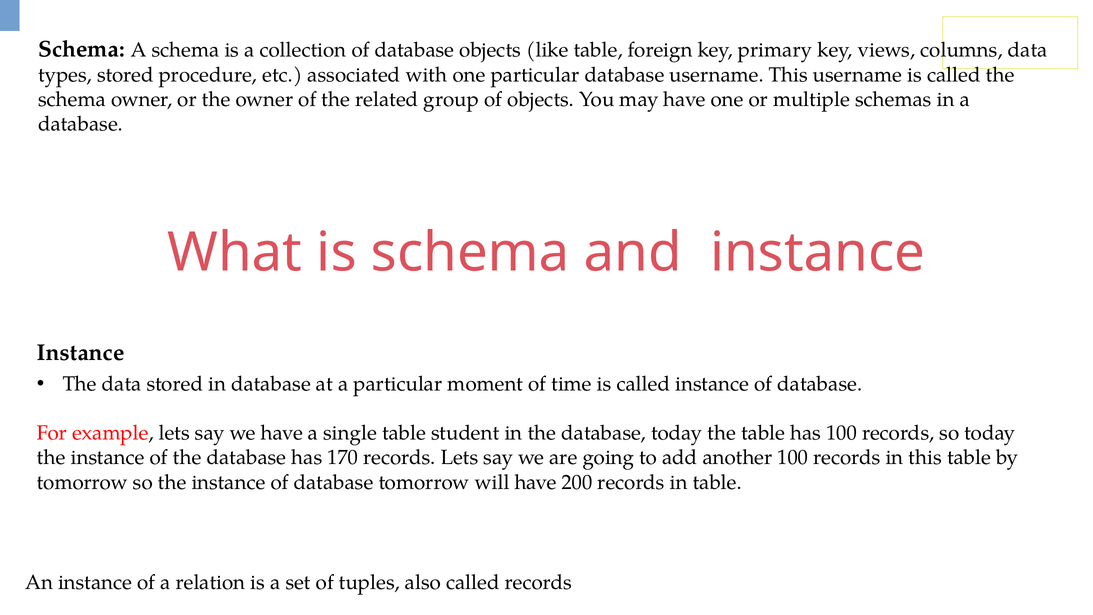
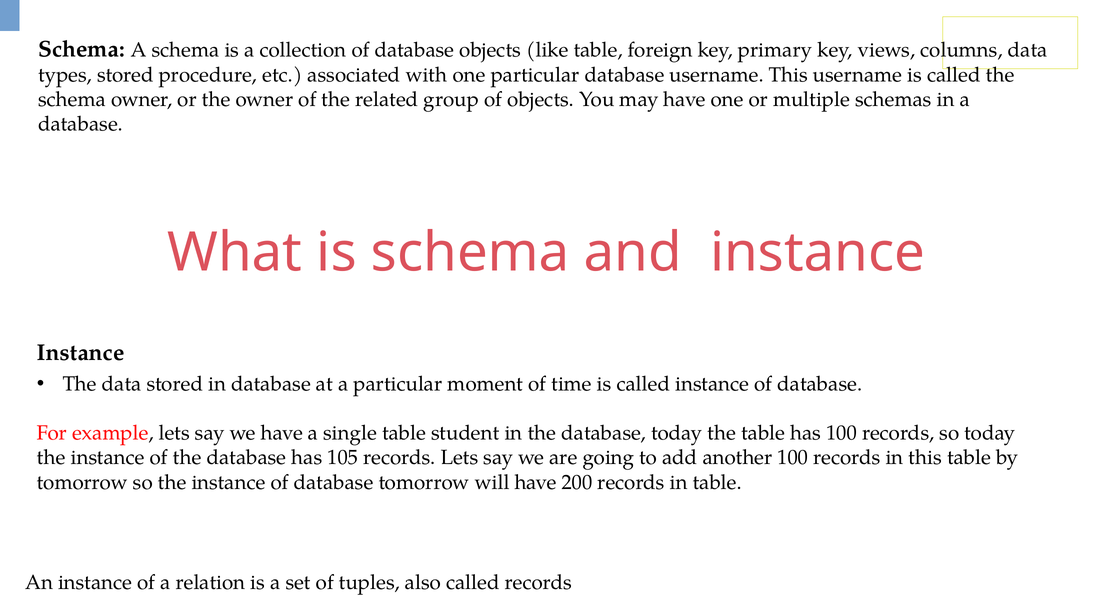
170: 170 -> 105 (343, 458)
